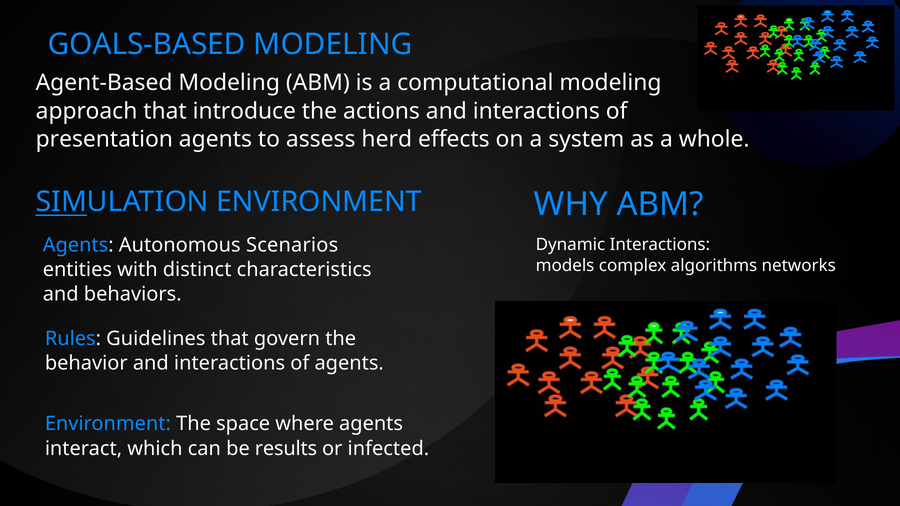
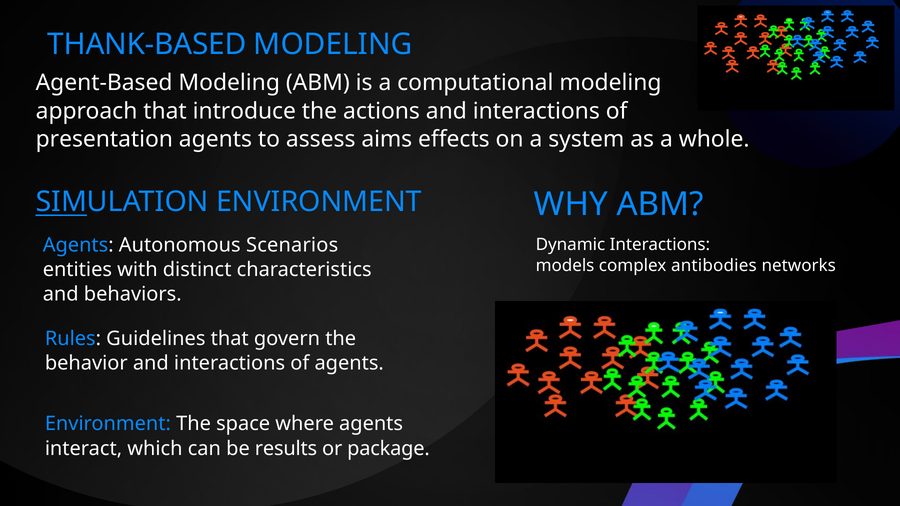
GOALS-BASED: GOALS-BASED -> THANK-BASED (147, 44)
herd: herd -> aims (387, 139)
algorithms: algorithms -> antibodies (714, 266)
infected: infected -> package (389, 449)
